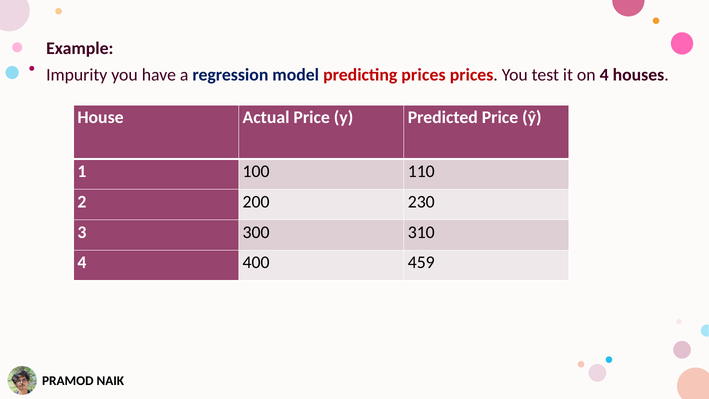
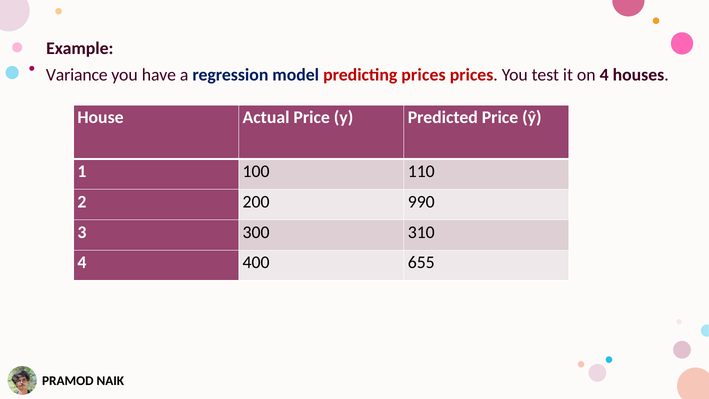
Impurity: Impurity -> Variance (77, 75)
230: 230 -> 990 (421, 202)
459: 459 -> 655 (421, 262)
